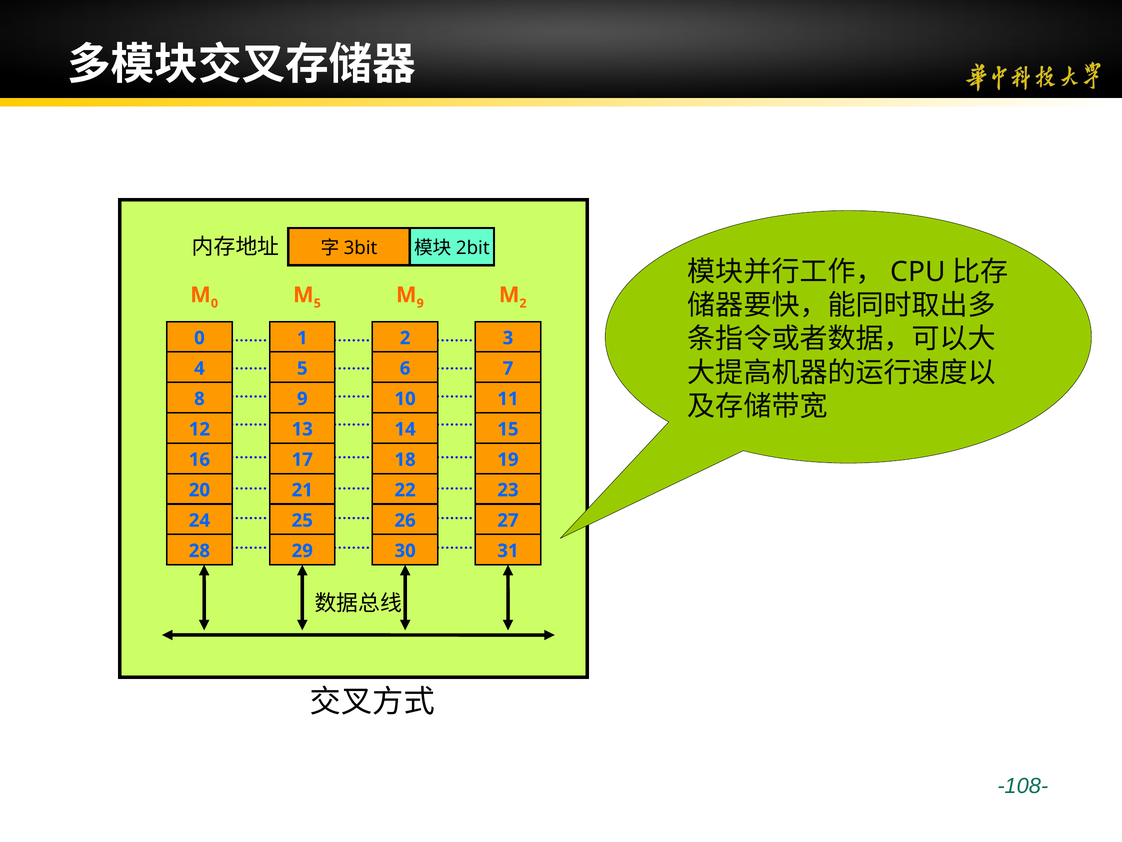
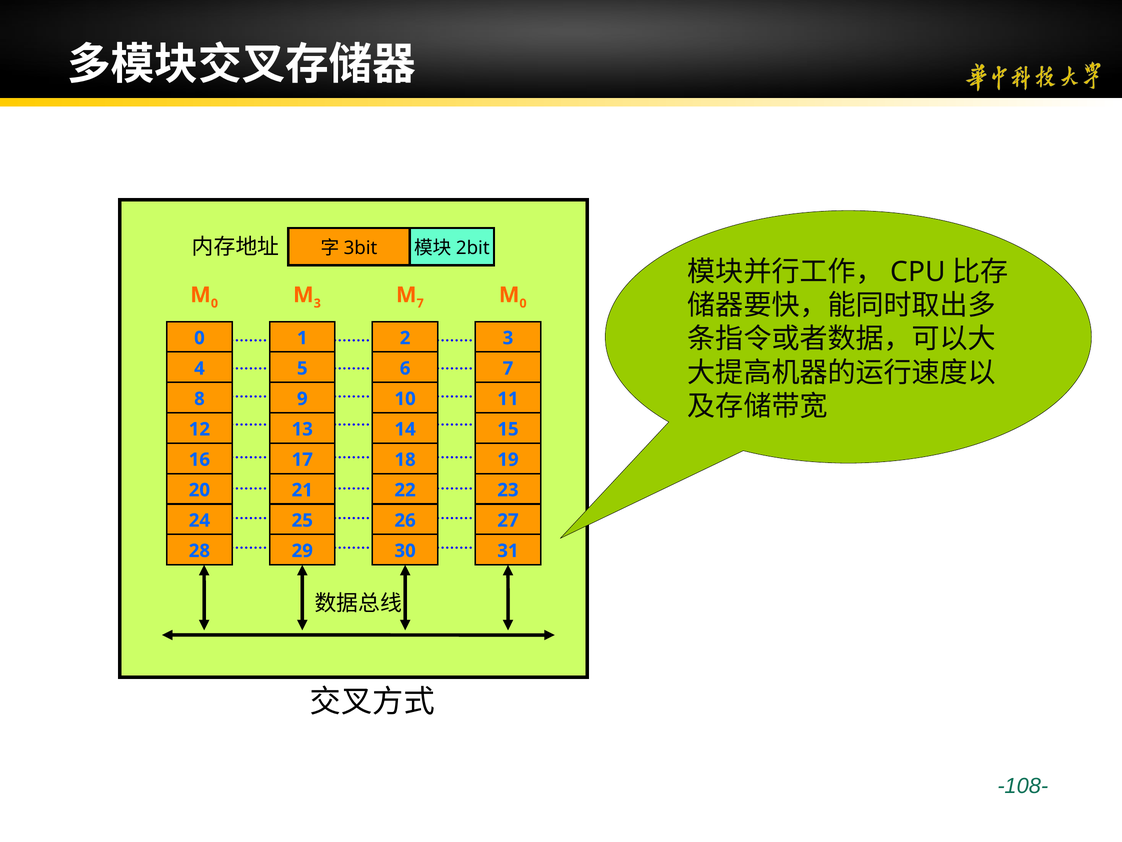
5: 5 -> 3 (317, 303)
9: 9 -> 7 (420, 303)
2: 2 -> 0 (523, 303)
